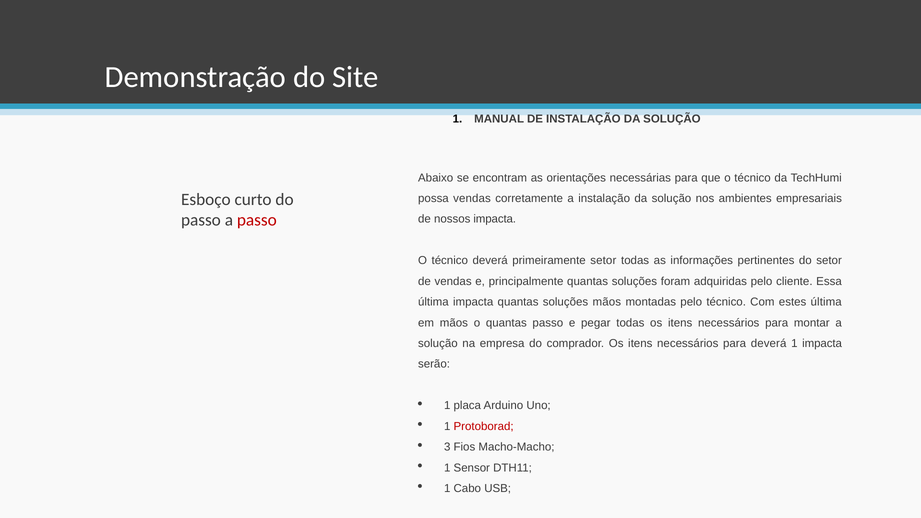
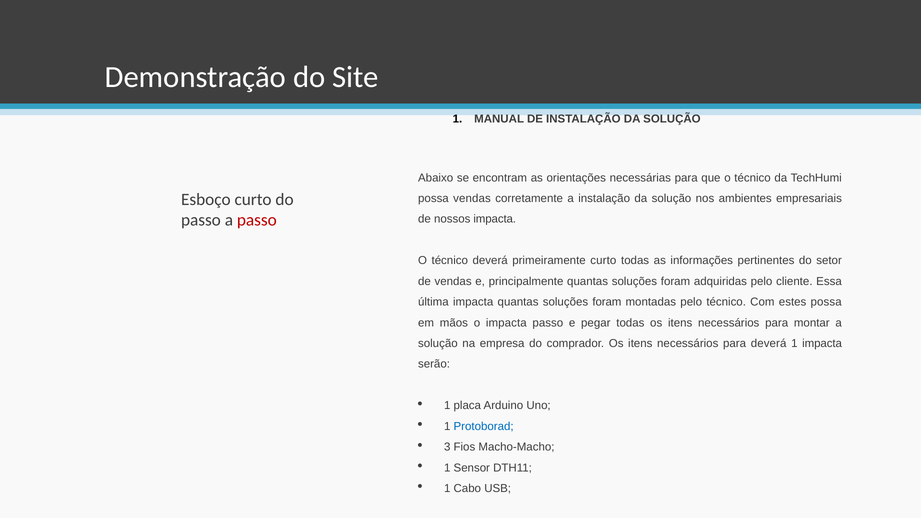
primeiramente setor: setor -> curto (603, 261)
impacta quantas soluções mãos: mãos -> foram (607, 302)
estes última: última -> possa (826, 302)
o quantas: quantas -> impacta (506, 323)
Protoborad colour: red -> blue (484, 426)
